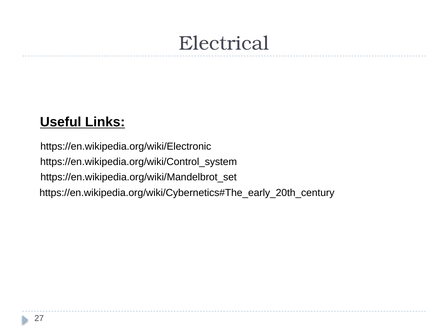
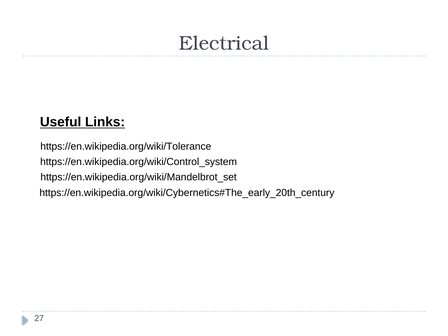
https://en.wikipedia.org/wiki/Electronic: https://en.wikipedia.org/wiki/Electronic -> https://en.wikipedia.org/wiki/Tolerance (126, 147)
